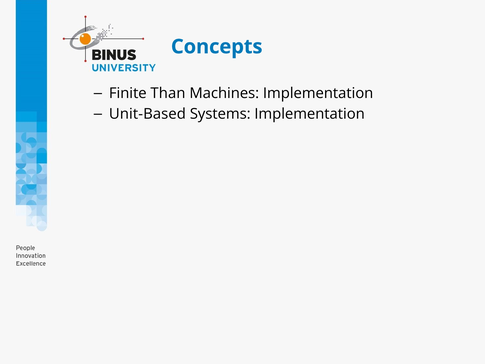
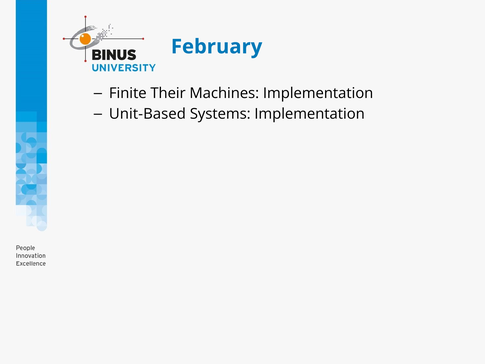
Concepts: Concepts -> February (217, 47)
Than: Than -> Their (168, 93)
